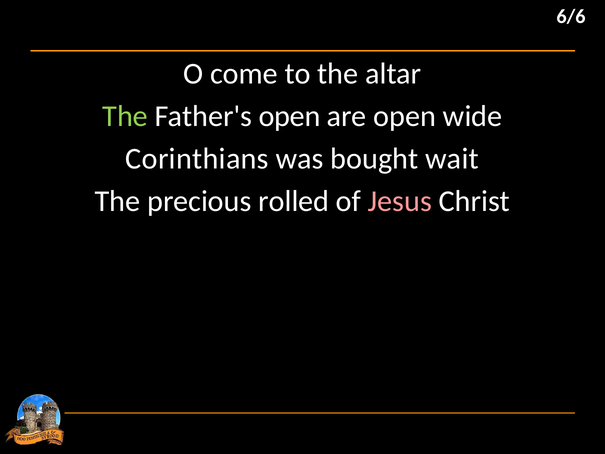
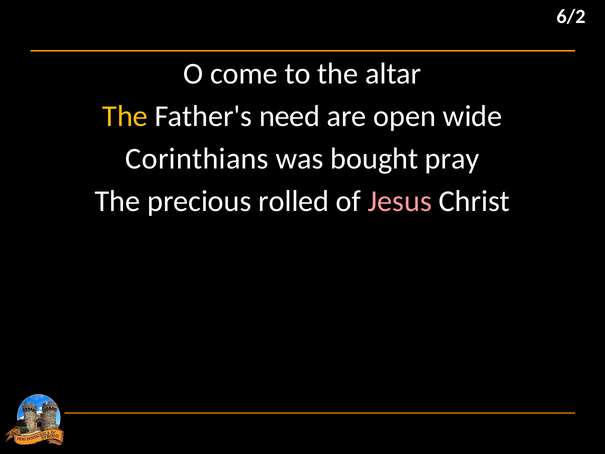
6/6: 6/6 -> 6/2 (571, 16)
The colour: light green -> yellow (125, 116)
Father's open: open -> need (290, 116)
wait: wait -> pray (452, 159)
